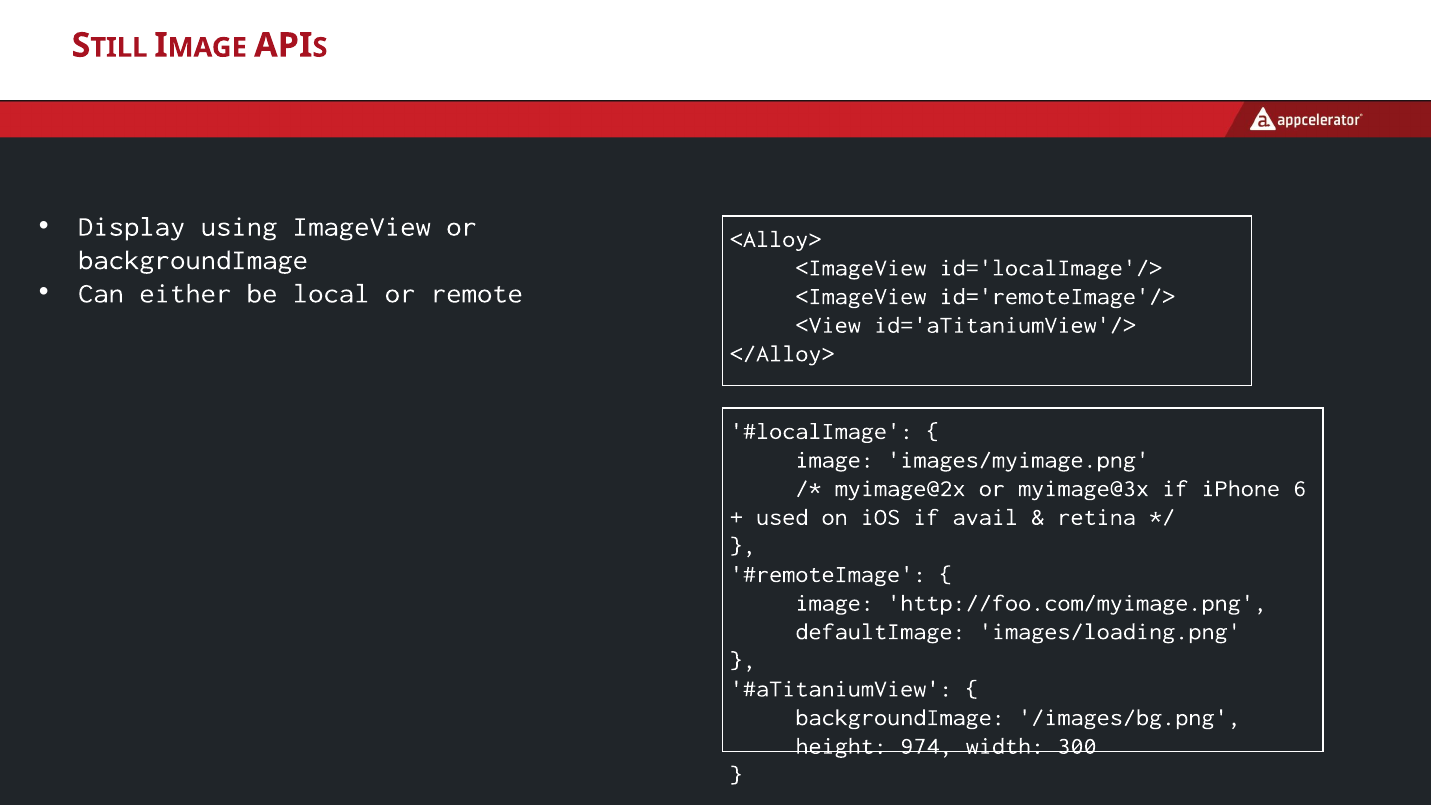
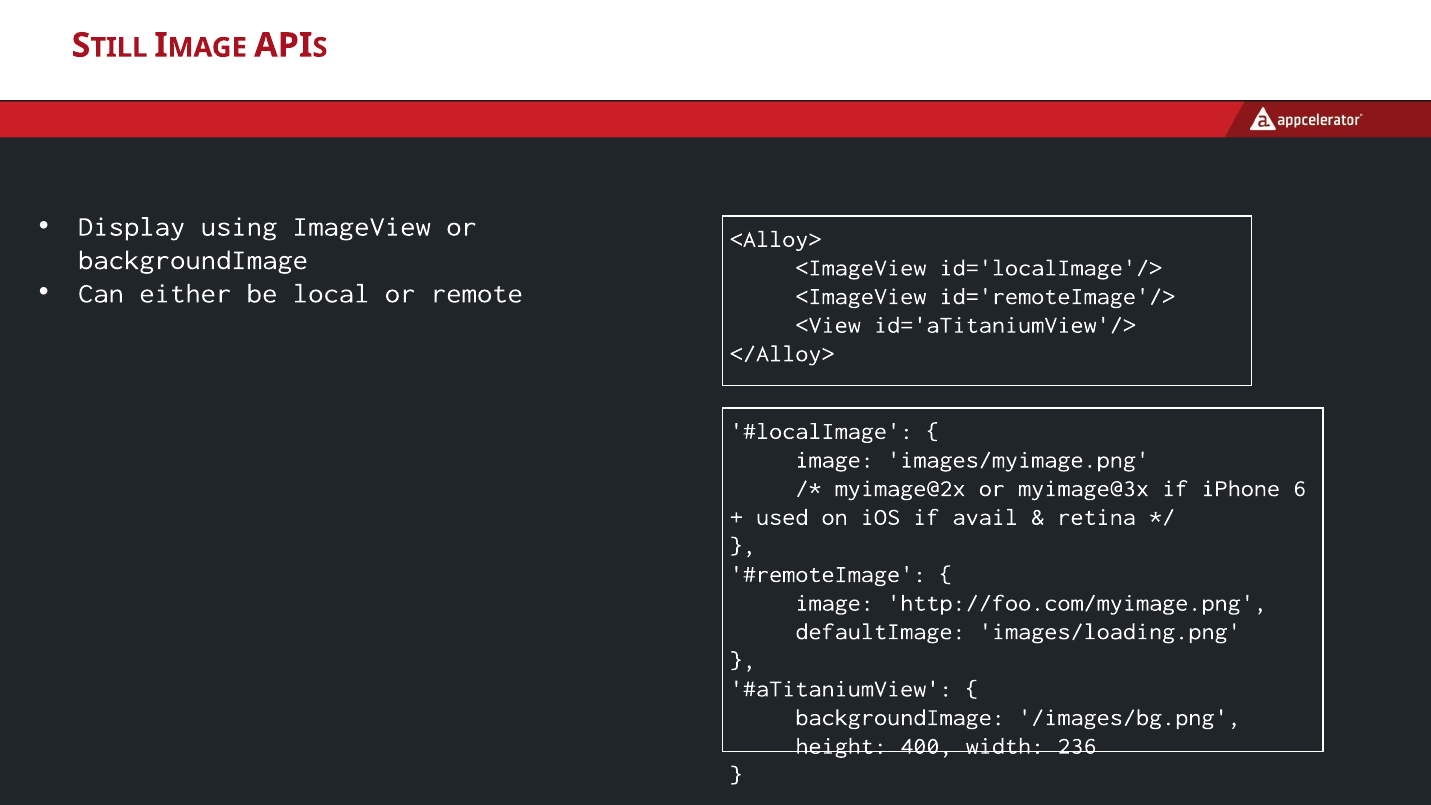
974: 974 -> 400 (926, 746)
300: 300 -> 236 (1077, 746)
